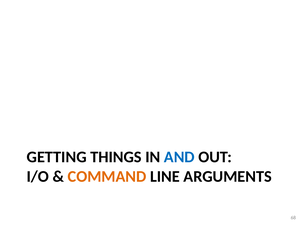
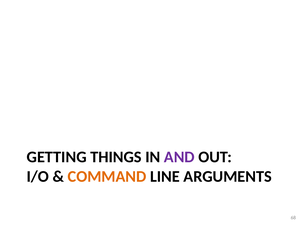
AND colour: blue -> purple (179, 157)
